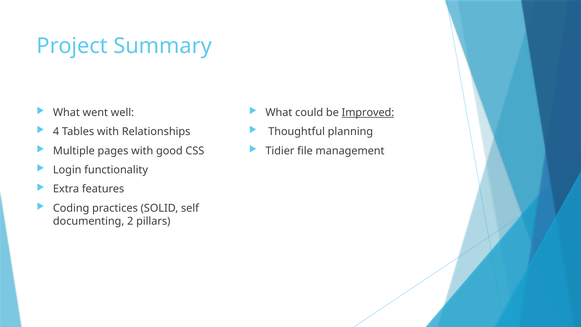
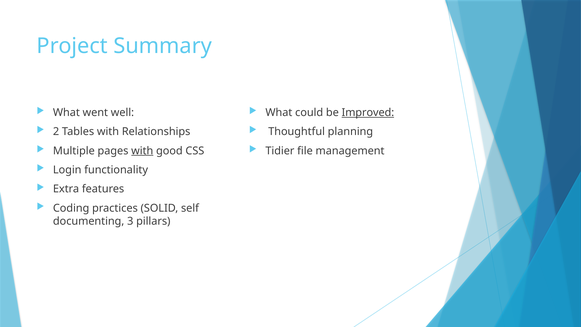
4: 4 -> 2 (56, 132)
with underline: none -> present (142, 151)
2: 2 -> 3 (130, 221)
